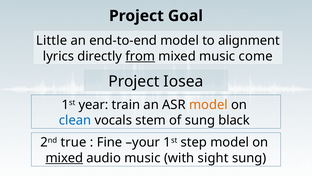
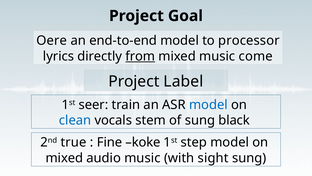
Little: Little -> Oere (52, 40)
alignment: alignment -> processor (249, 40)
Iosea: Iosea -> Label (183, 81)
year: year -> seer (93, 104)
model colour: orange -> blue (208, 104)
your: your -> koke (143, 142)
mixed underline: present -> none (64, 158)
